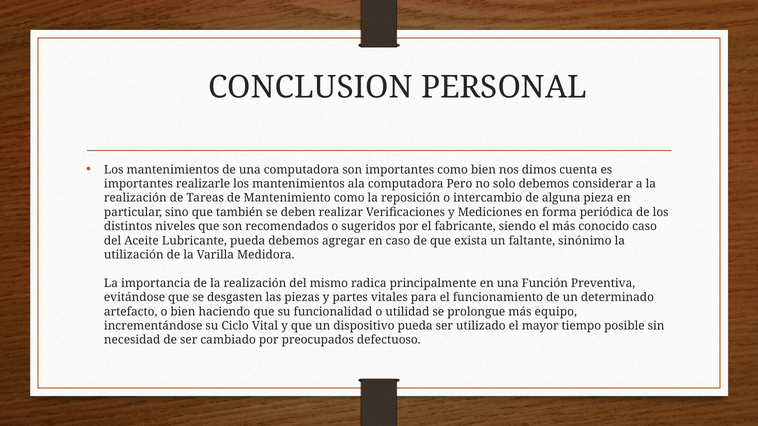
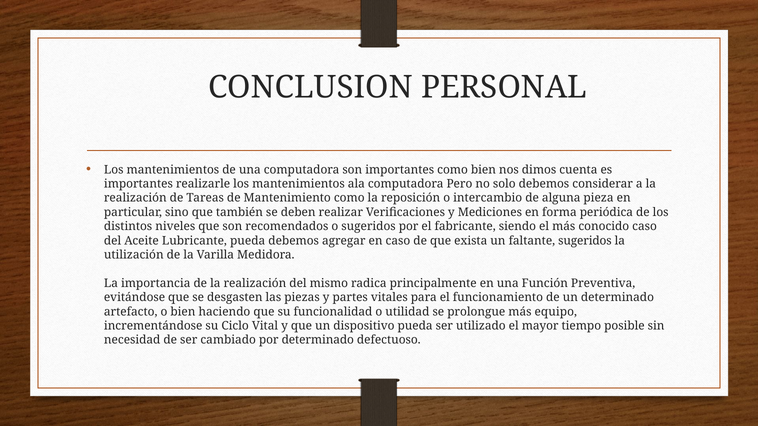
faltante sinónimo: sinónimo -> sugeridos (585, 241)
por preocupados: preocupados -> determinado (318, 340)
